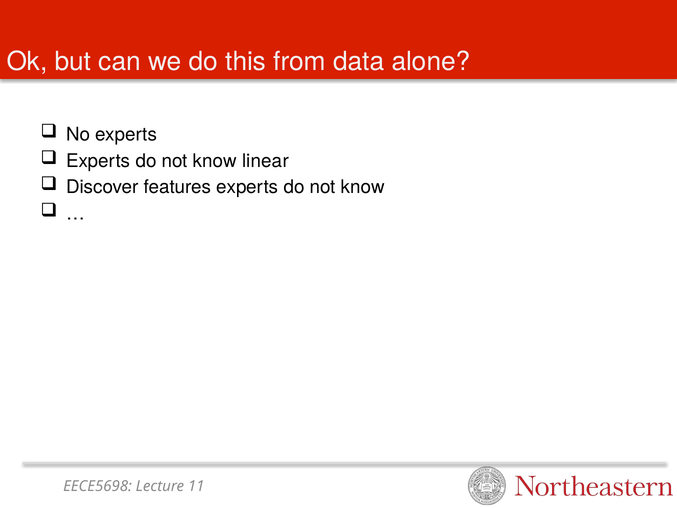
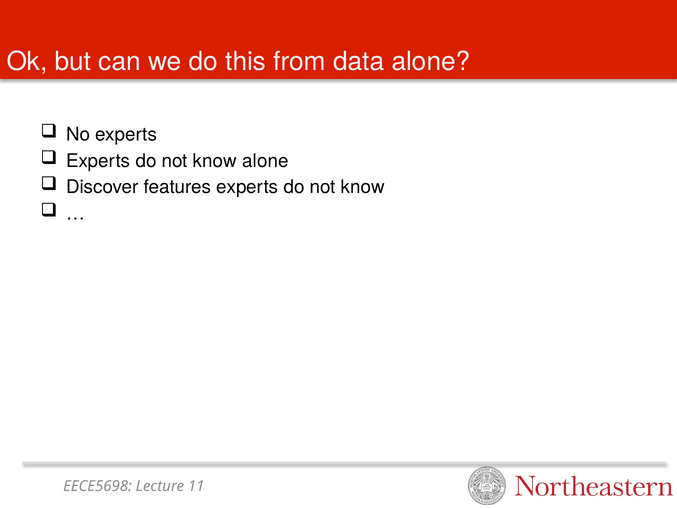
know linear: linear -> alone (265, 161)
